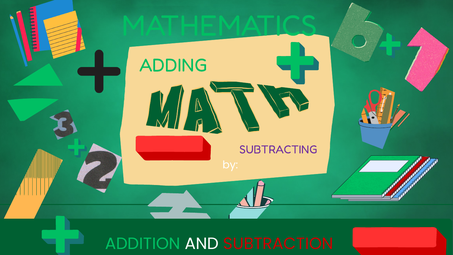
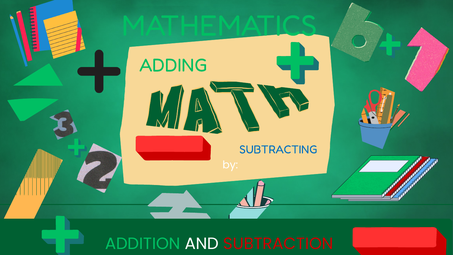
SUBTRACTING colour: purple -> blue (278, 149)
